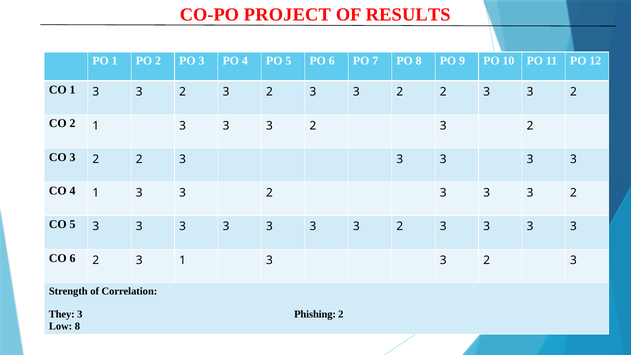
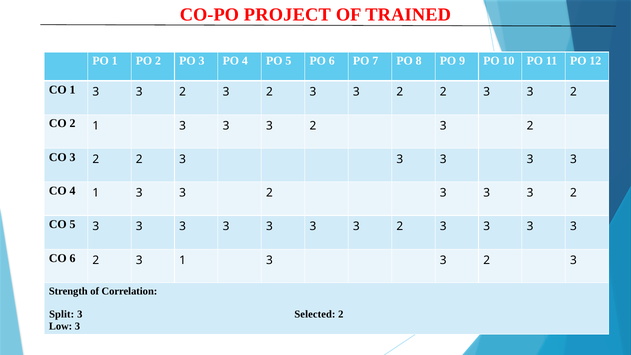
RESULTS: RESULTS -> TRAINED (408, 15)
They: They -> Split (62, 314)
Phishing: Phishing -> Selected (315, 314)
Low 8: 8 -> 3 (77, 326)
